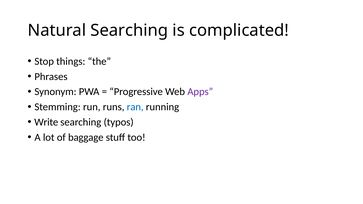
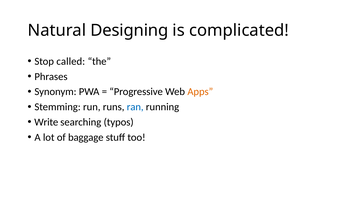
Natural Searching: Searching -> Designing (129, 30)
things: things -> called (71, 61)
Apps colour: purple -> orange (200, 92)
